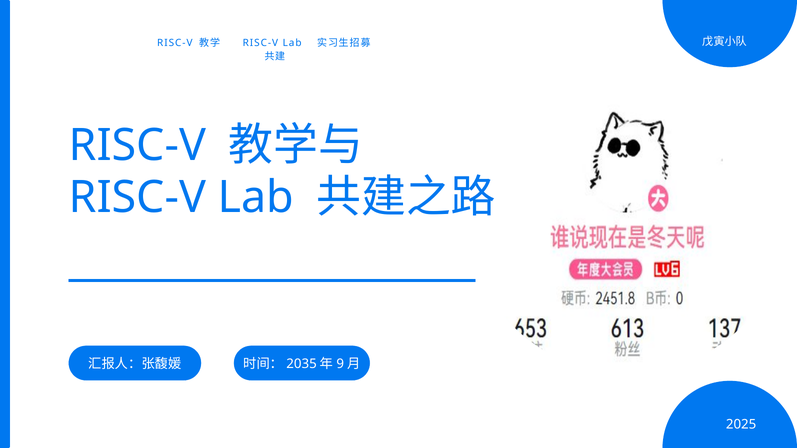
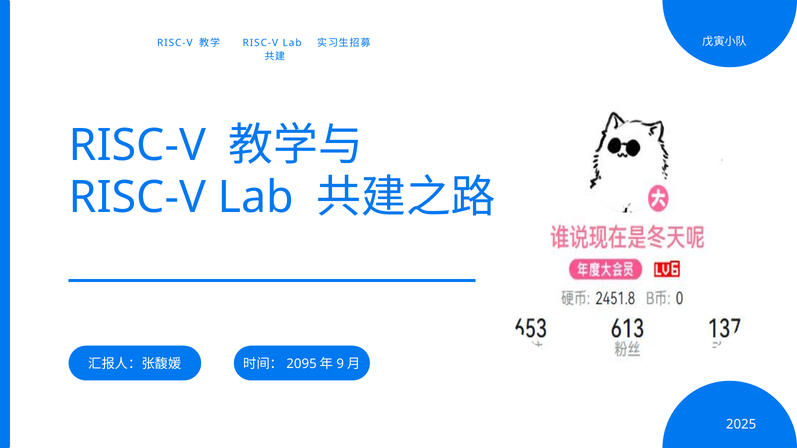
2035: 2035 -> 2095 (302, 364)
